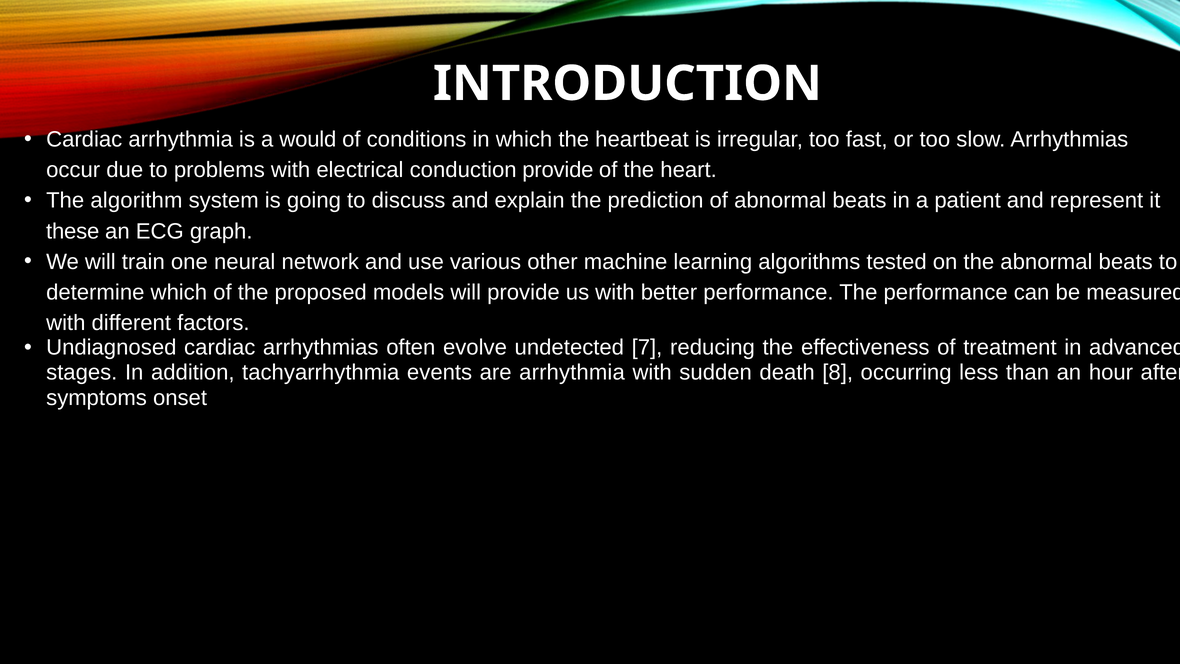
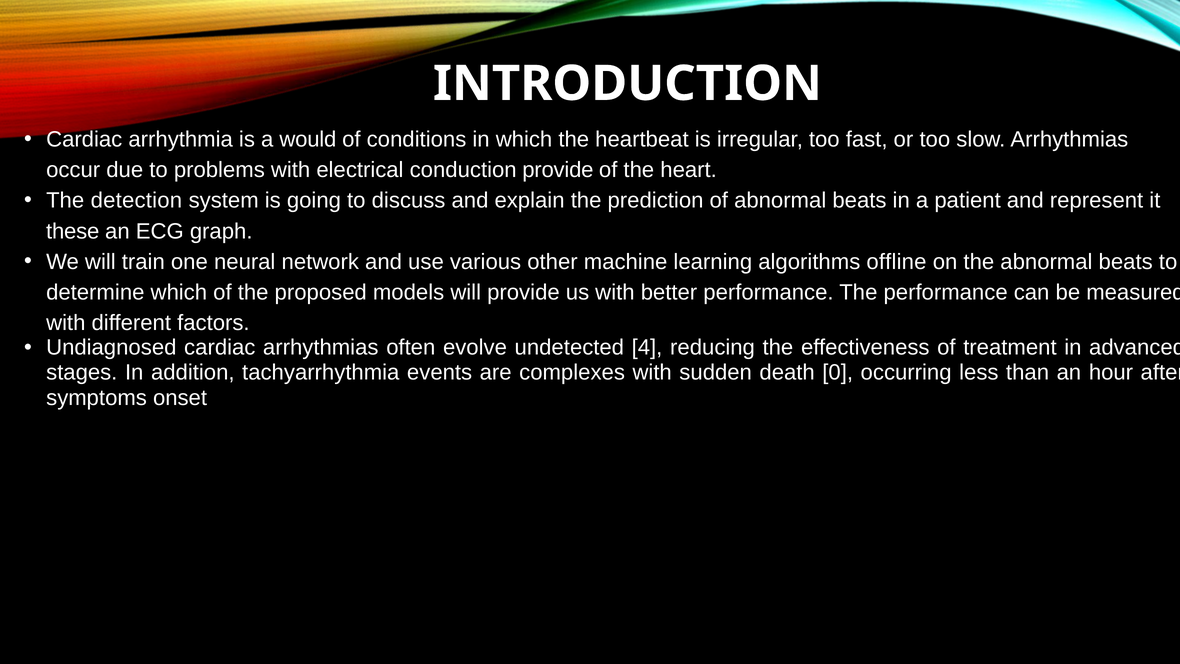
algorithm: algorithm -> detection (136, 201)
tested: tested -> offline (896, 262)
7: 7 -> 4 (647, 347)
are arrhythmia: arrhythmia -> complexes (572, 373)
8: 8 -> 0 (838, 373)
